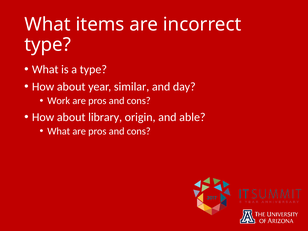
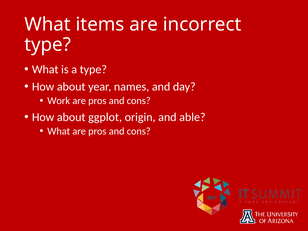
similar: similar -> names (132, 87)
library: library -> ggplot (105, 117)
